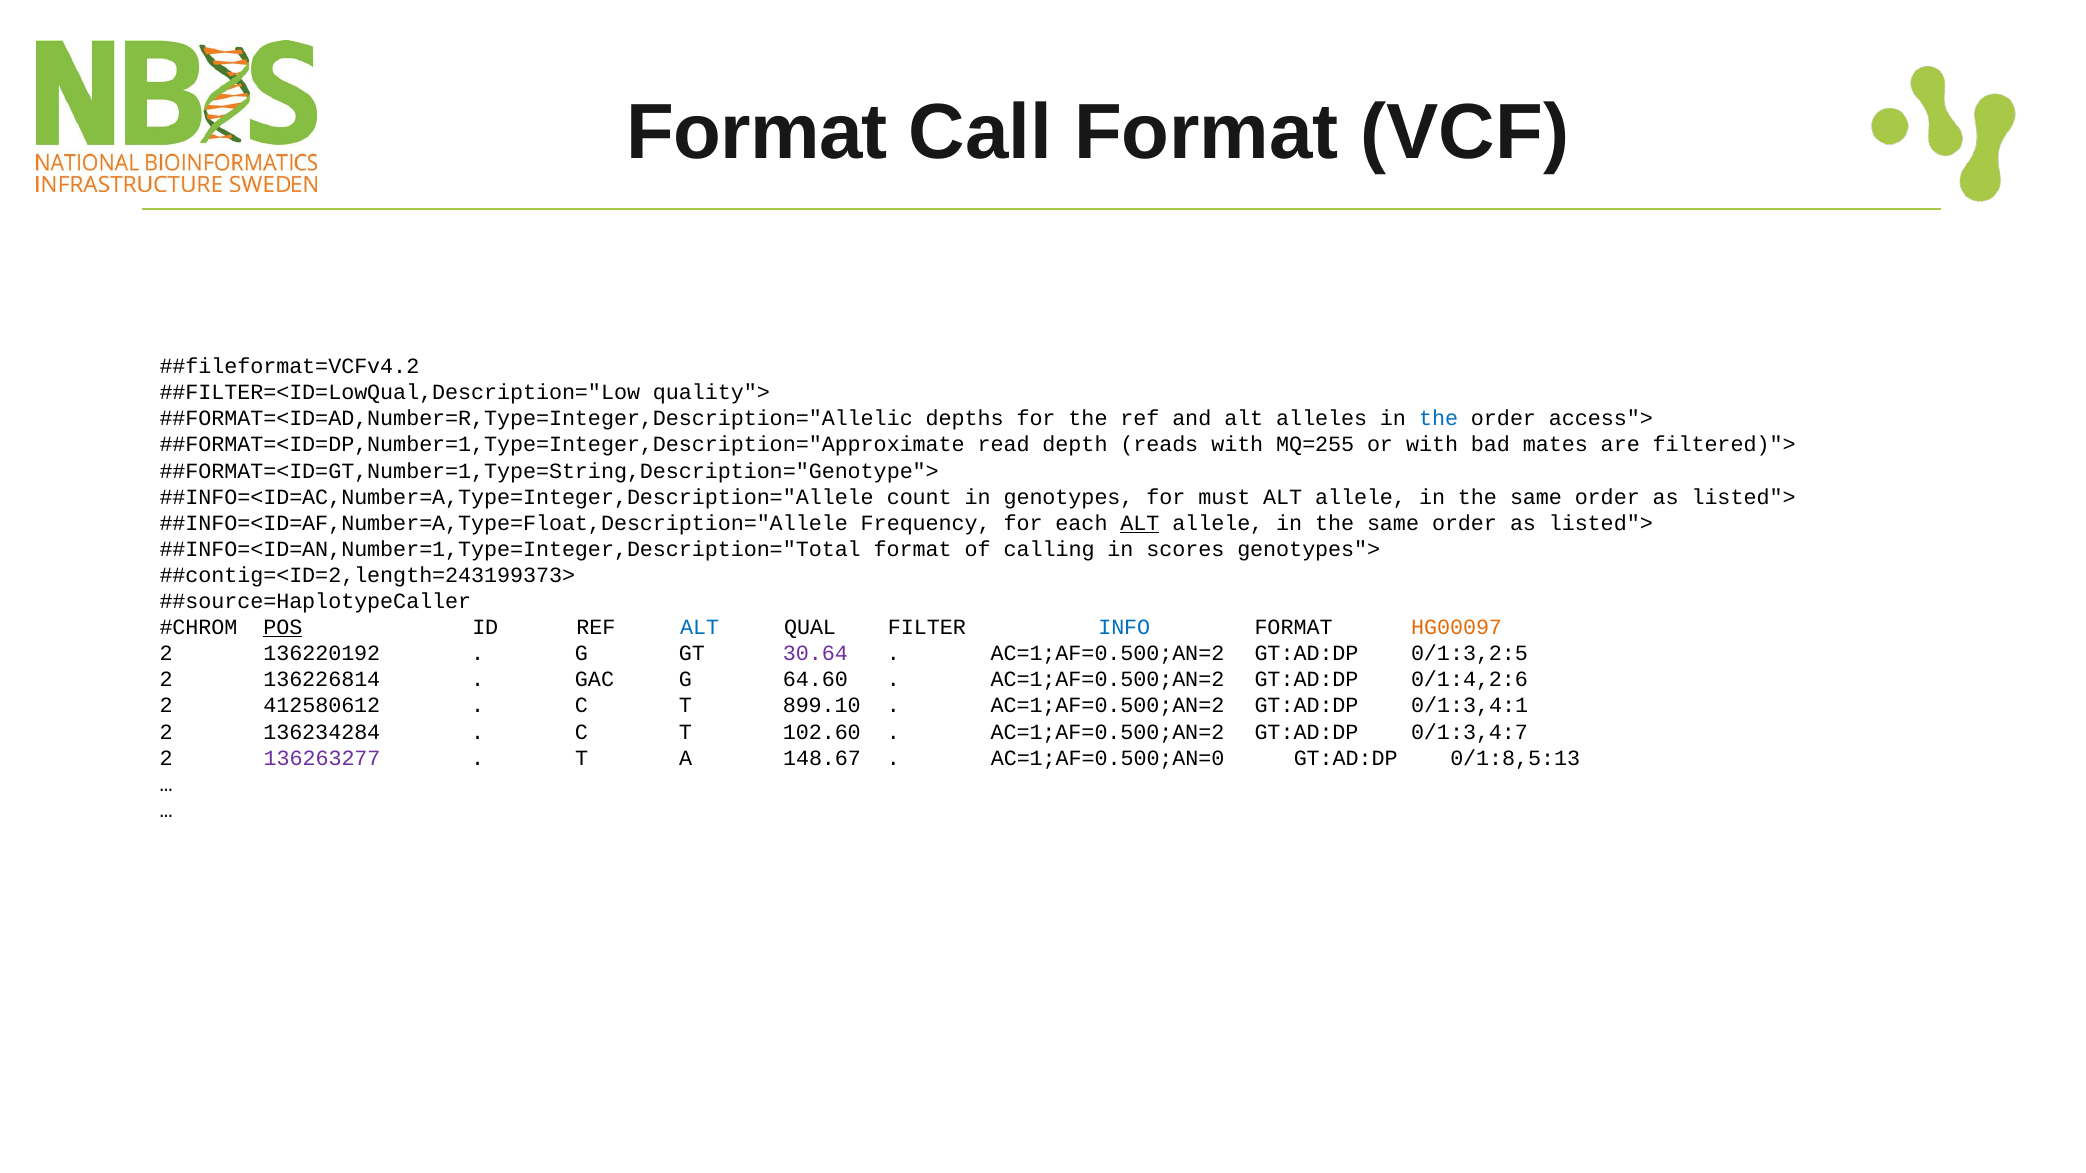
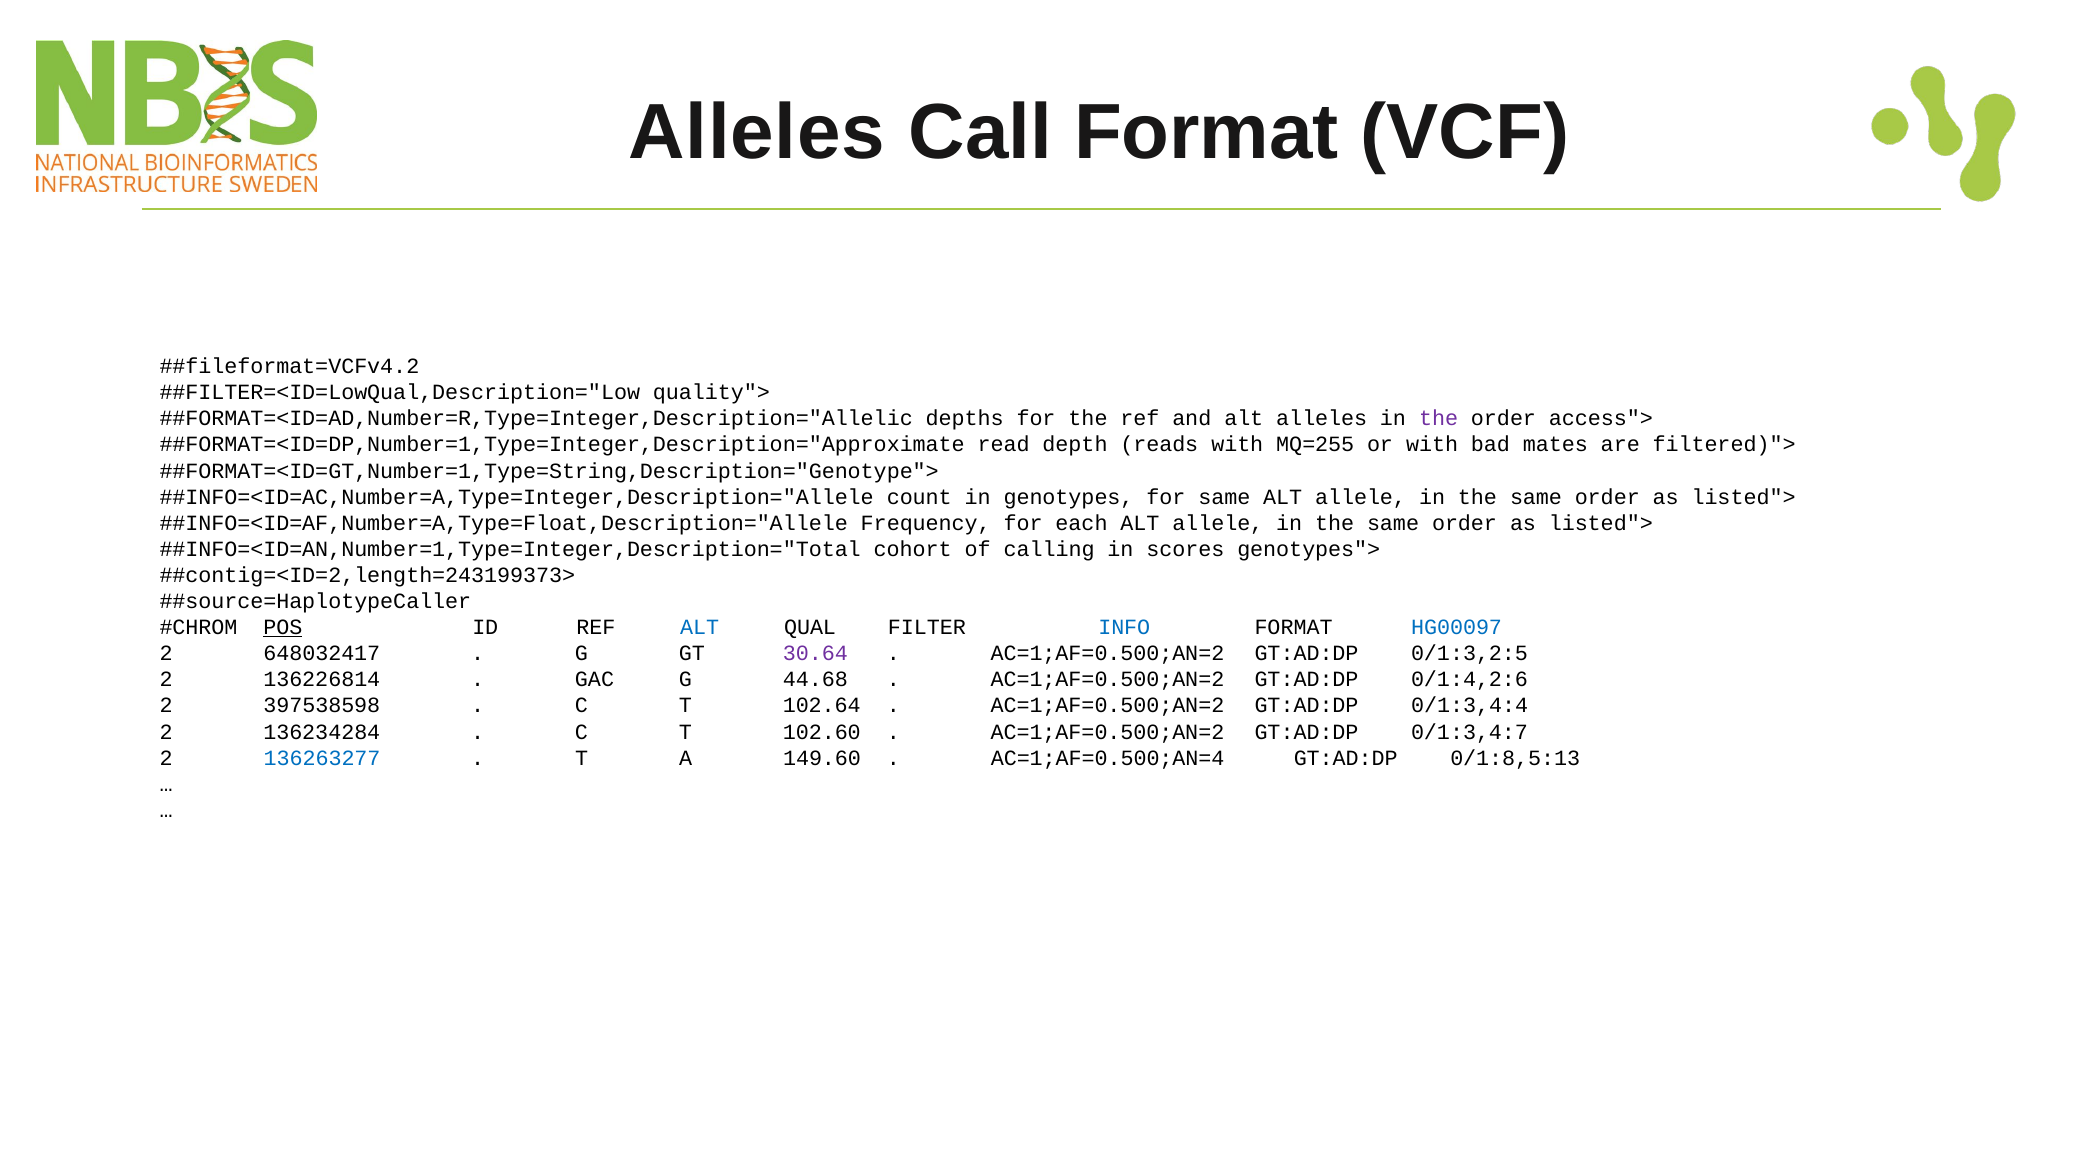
Format: Format -> Alleles (757, 133)
the colour: blue -> purple (1439, 419)
for must: must -> same (1224, 497)
ALT underline: present -> none (1140, 523)
format: format -> cohort (913, 549)
HG00097 colour: orange -> blue (1457, 628)
136220192: 136220192 -> 648032417 (322, 654)
64.60: 64.60 -> 44.68 (815, 680)
412580612: 412580612 -> 397538598 (322, 706)
899.10: 899.10 -> 102.64 (822, 706)
0/1:3,4:1: 0/1:3,4:1 -> 0/1:3,4:4 (1470, 706)
136263277 colour: purple -> blue (322, 758)
148.67: 148.67 -> 149.60 (822, 758)
AC=1;AF=0.500;AN=0: AC=1;AF=0.500;AN=0 -> AC=1;AF=0.500;AN=4 (1108, 758)
